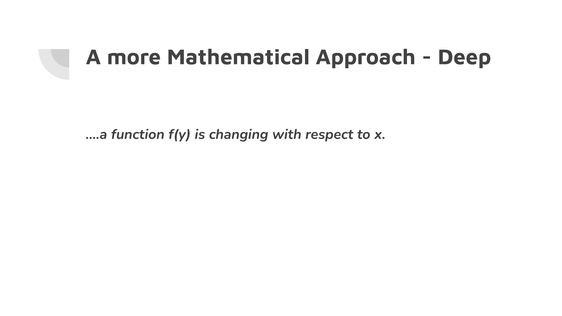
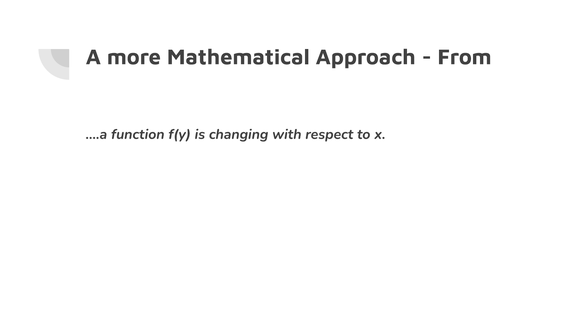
Deep: Deep -> From (465, 57)
